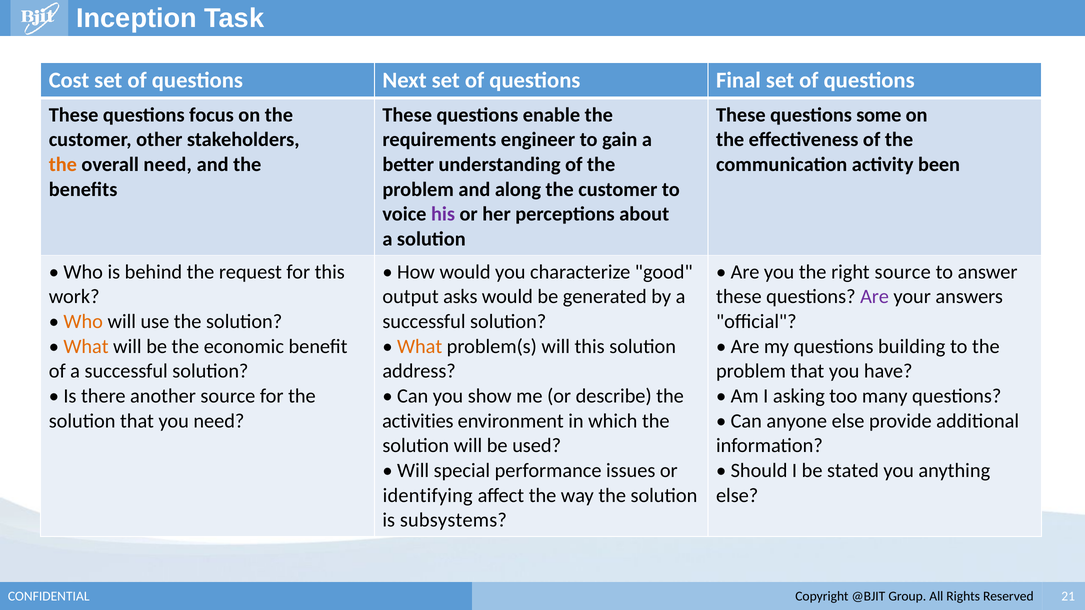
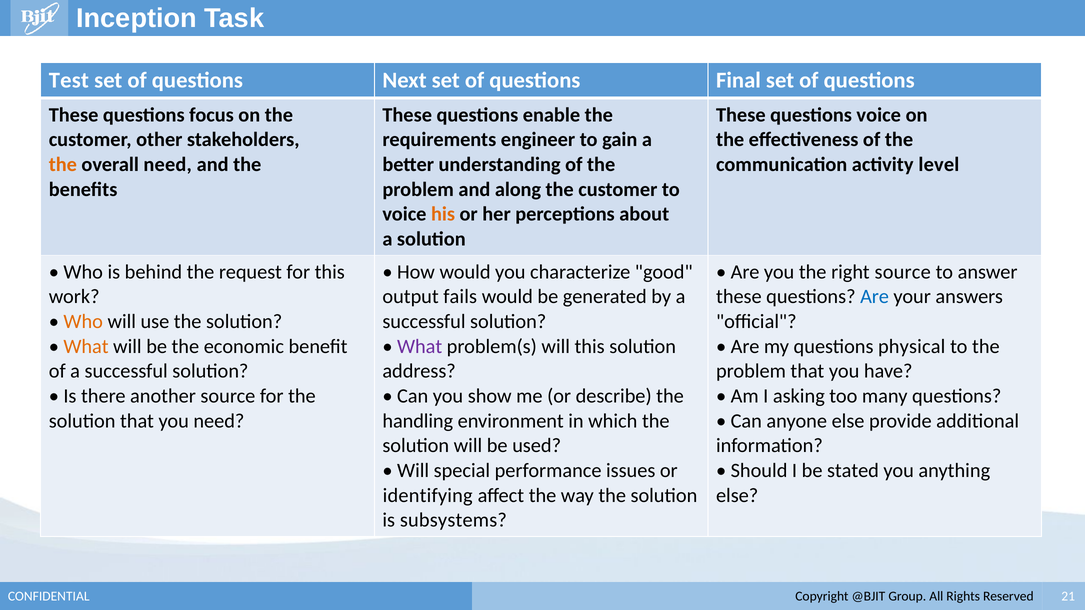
Cost: Cost -> Test (69, 81)
questions some: some -> voice (879, 115)
been: been -> level (939, 165)
his colour: purple -> orange (443, 214)
asks: asks -> fails (460, 297)
Are colour: purple -> blue (875, 297)
What colour: orange -> purple (420, 347)
building: building -> physical (912, 347)
activities: activities -> handling (418, 421)
